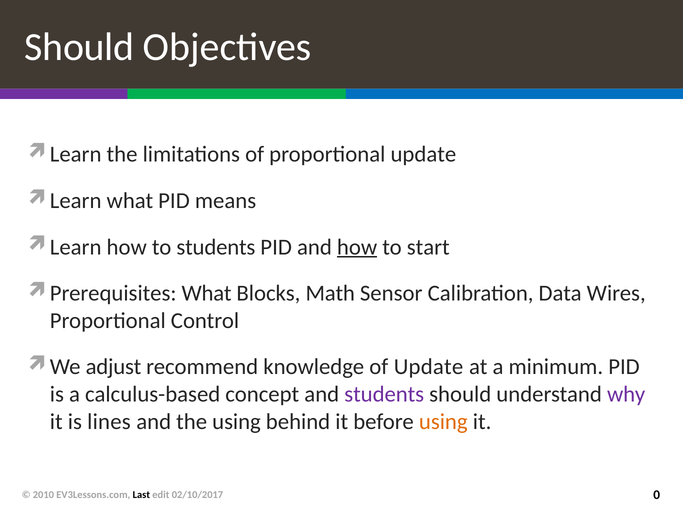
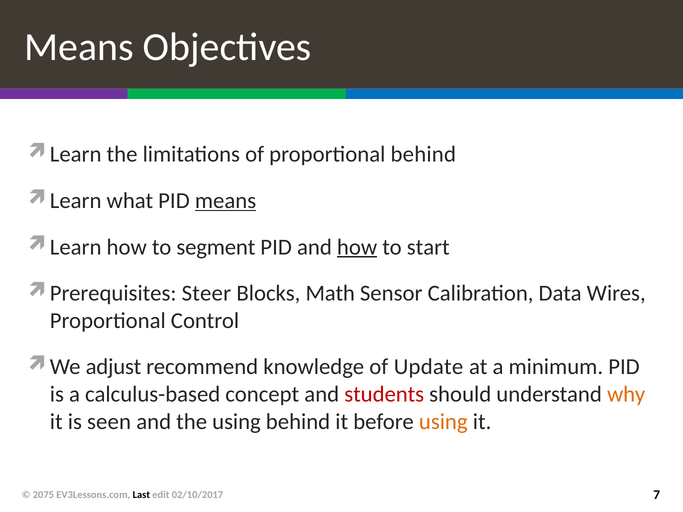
Should: Should -> Means (79, 47)
proportional update: update -> behind (423, 155)
means underline: none -> present (226, 201)
to students: students -> segment (216, 247)
What: What -> Steer (206, 293)
students colour: purple -> red (384, 394)
why colour: purple -> orange (626, 394)
lines: lines -> seen (109, 422)
2010: 2010 -> 2075 (43, 495)
0: 0 -> 7 (657, 495)
